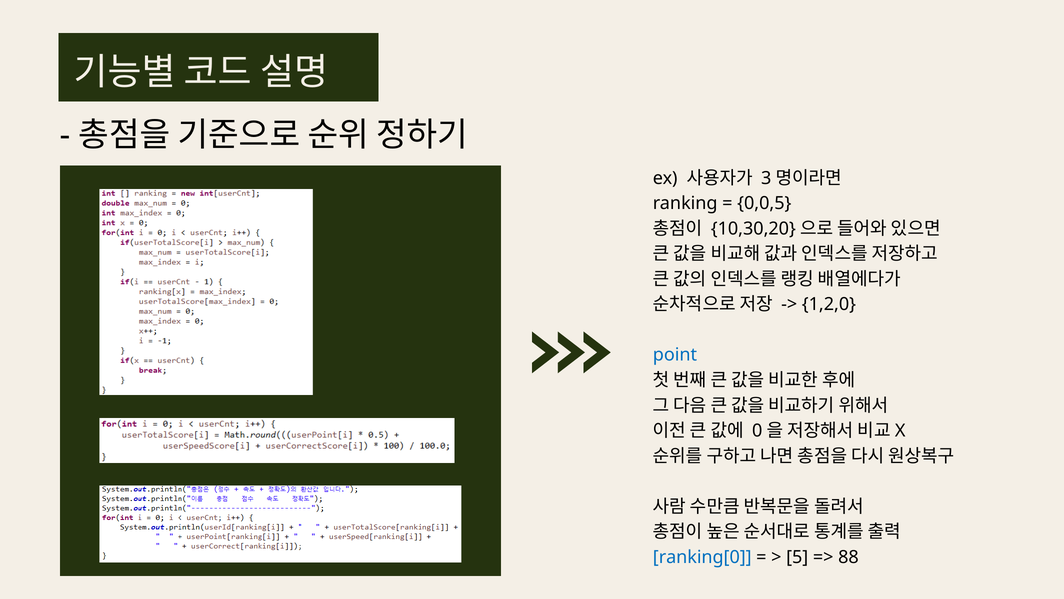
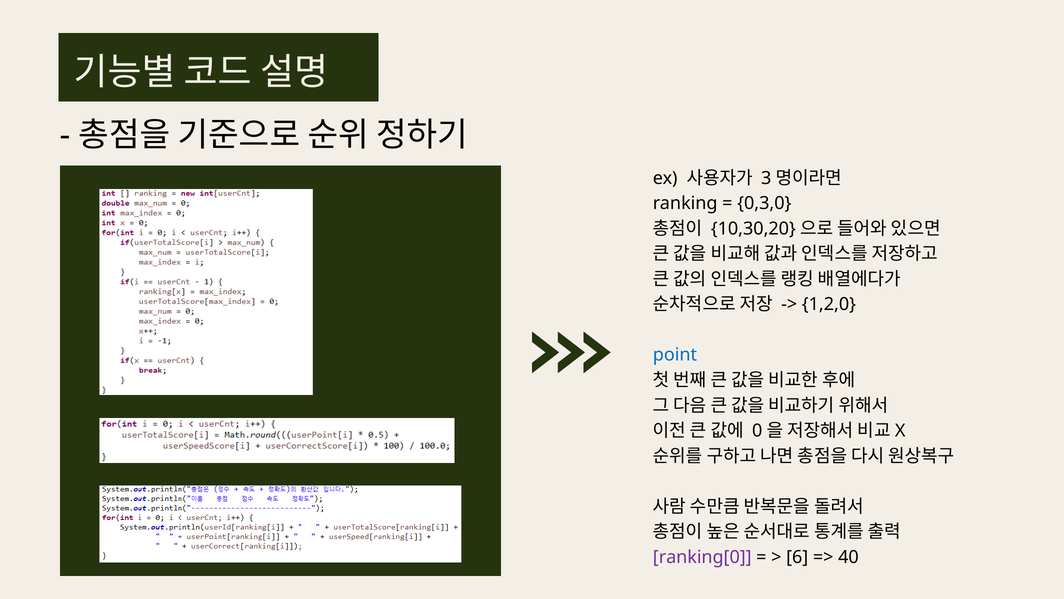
0,0,5: 0,0,5 -> 0,3,0 (764, 203)
ranking[0 colour: blue -> purple (702, 557)
5: 5 -> 6 (797, 557)
88: 88 -> 40 (848, 557)
